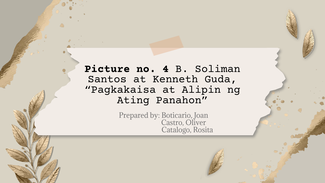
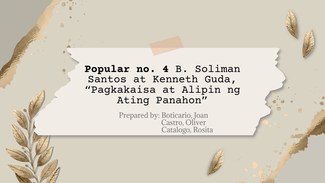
Picture: Picture -> Popular (107, 68)
